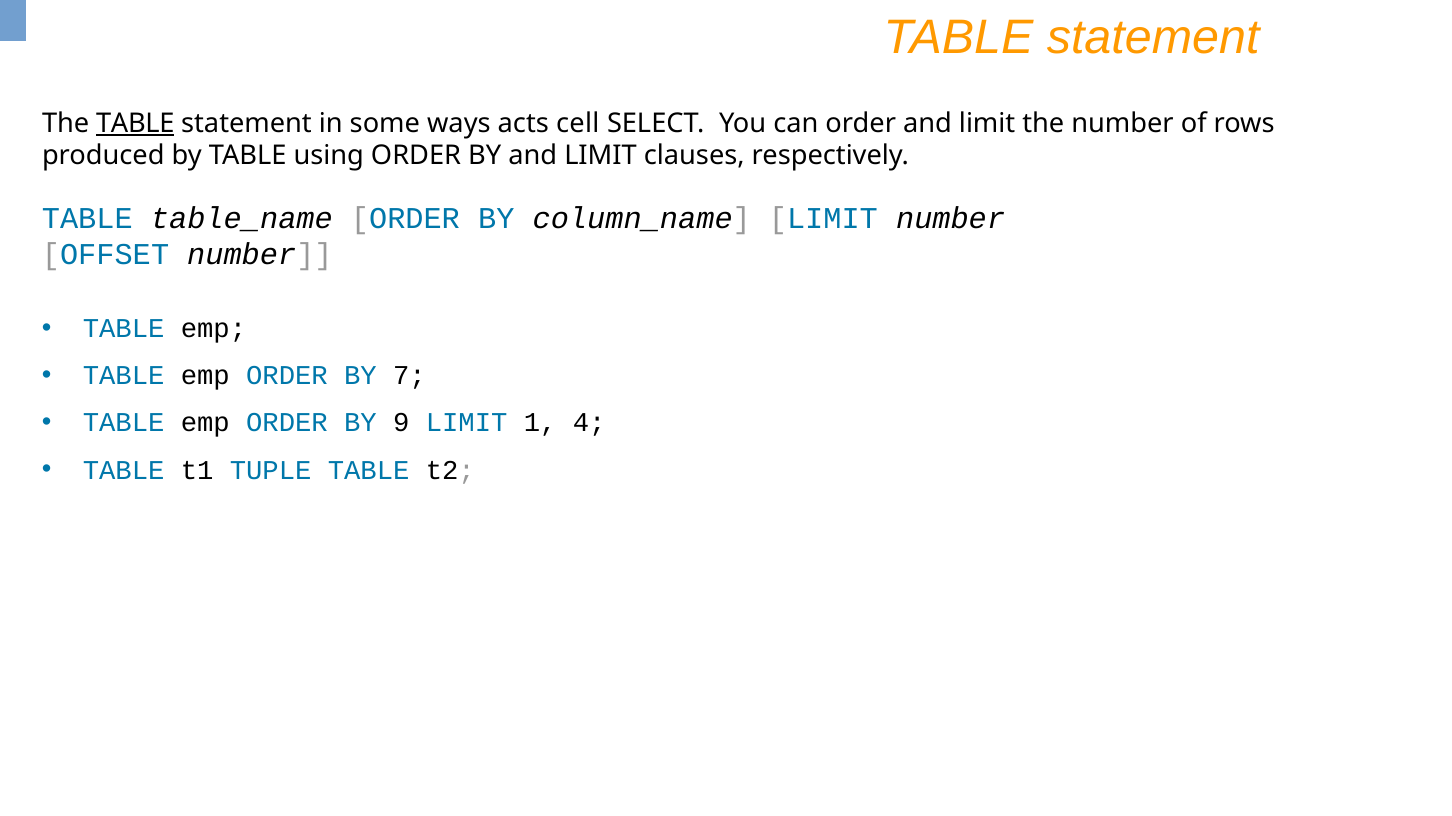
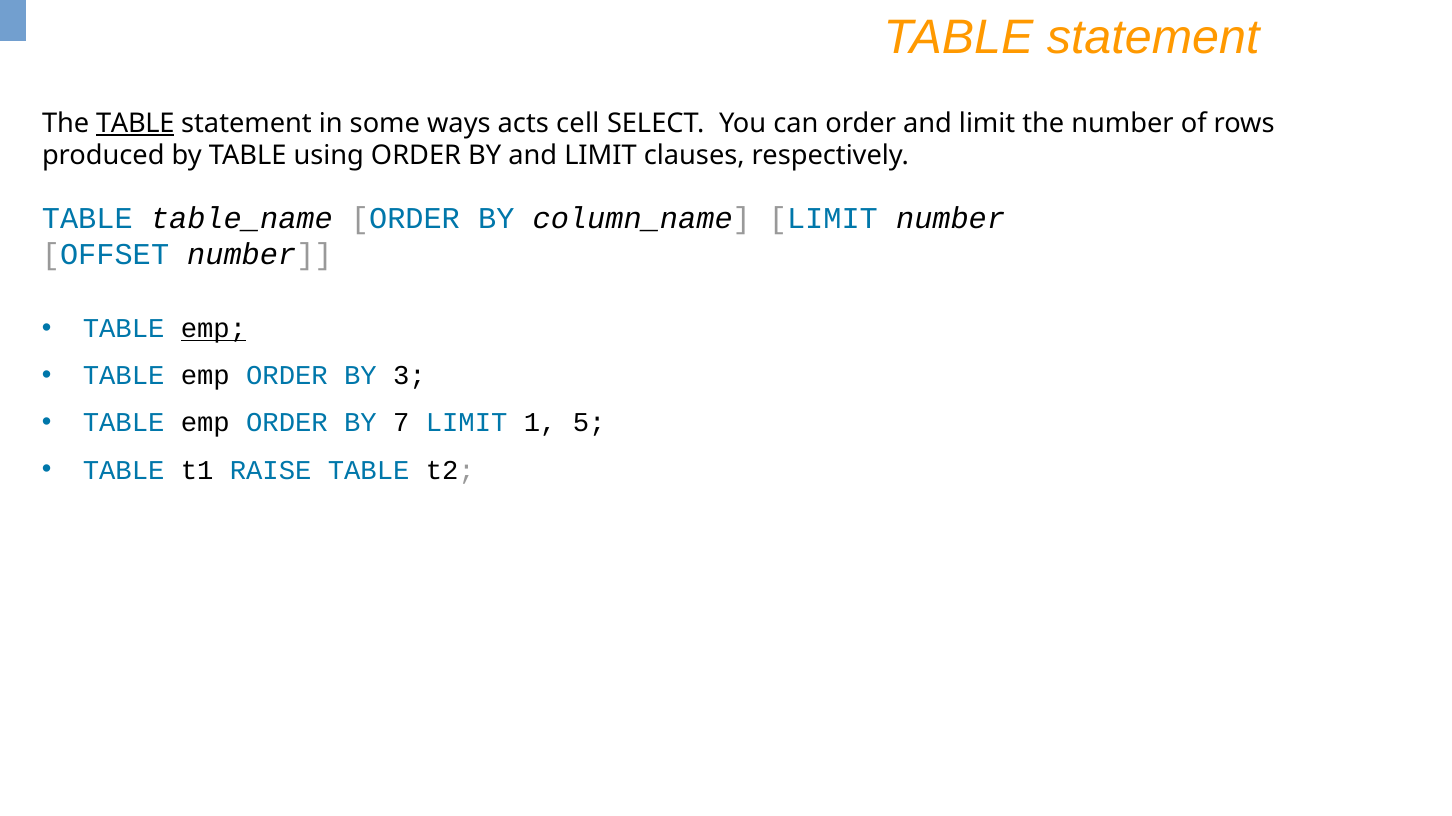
emp underline: none -> present (213, 329)
7: 7 -> 3 (409, 376)
9: 9 -> 7 (401, 423)
4: 4 -> 5 (589, 423)
TUPLE: TUPLE -> RAISE (271, 471)
